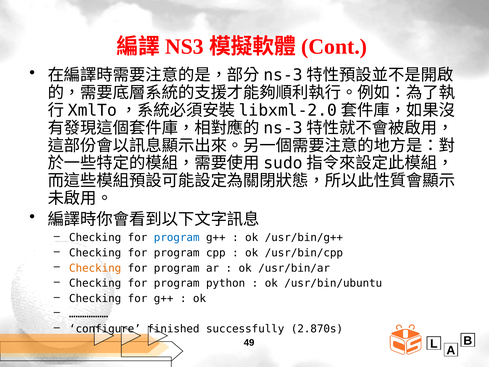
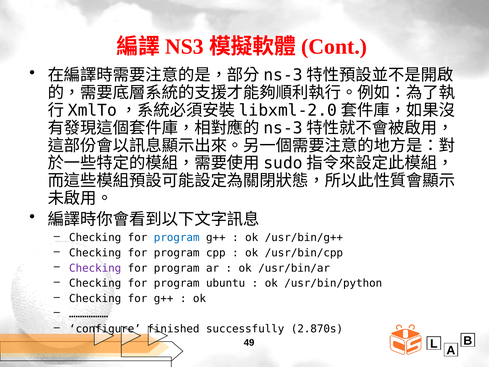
Checking colour: orange -> purple (95, 268)
python: python -> ubuntu (226, 283)
/usr/bin/ubuntu: /usr/bin/ubuntu -> /usr/bin/python (333, 283)
